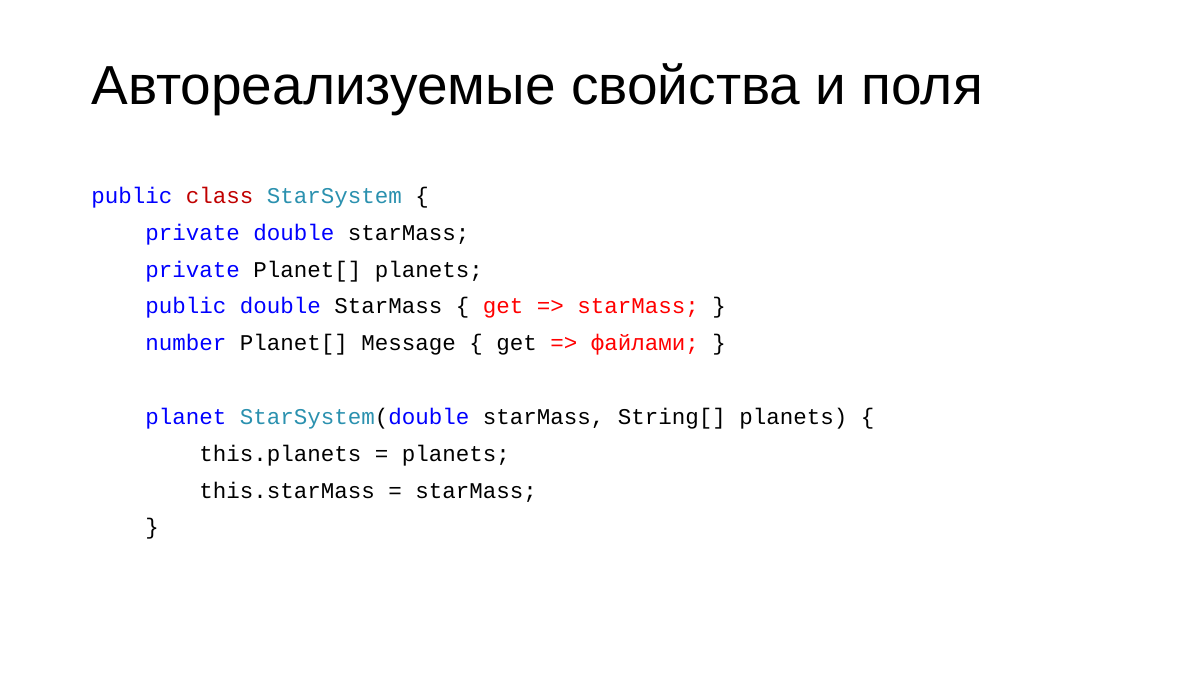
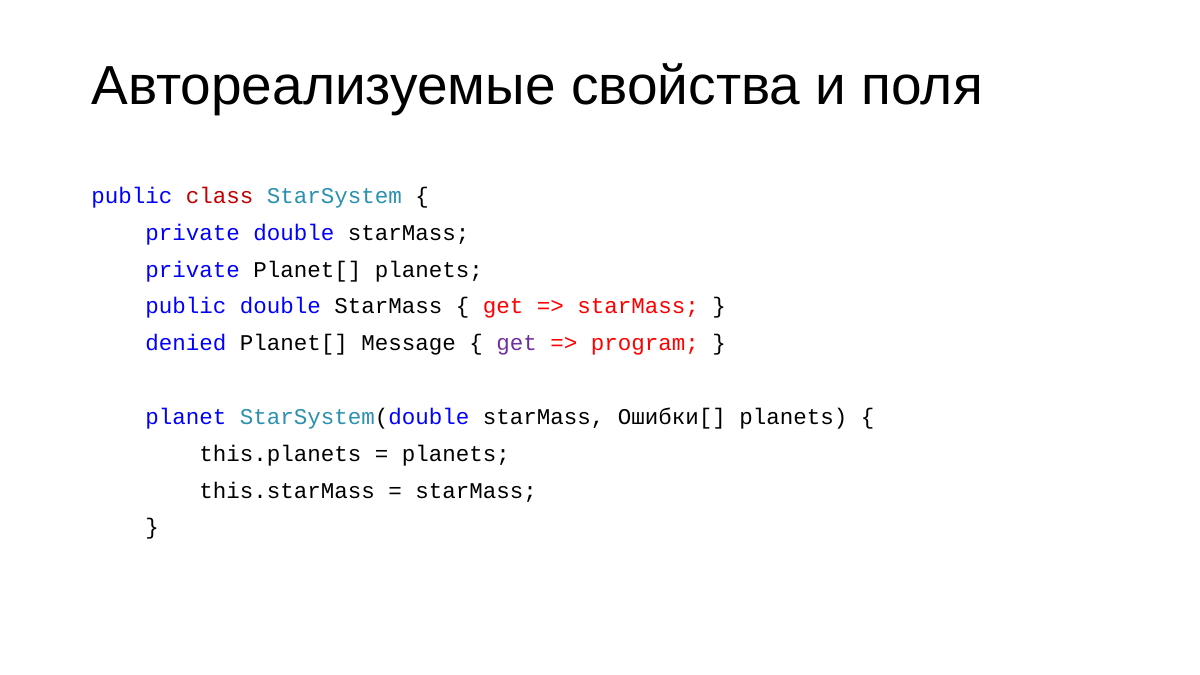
number: number -> denied (186, 343)
get colour: black -> purple (517, 343)
файлами: файлами -> program (645, 343)
String[: String[ -> Ошибки[ (672, 417)
